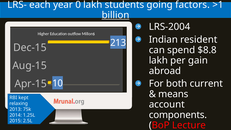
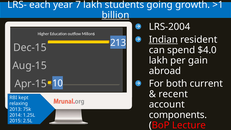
0: 0 -> 7 (78, 5)
factors: factors -> growth (193, 5)
Indian underline: none -> present (163, 40)
$8.8: $8.8 -> $4.0 (207, 50)
means: means -> recent (173, 94)
